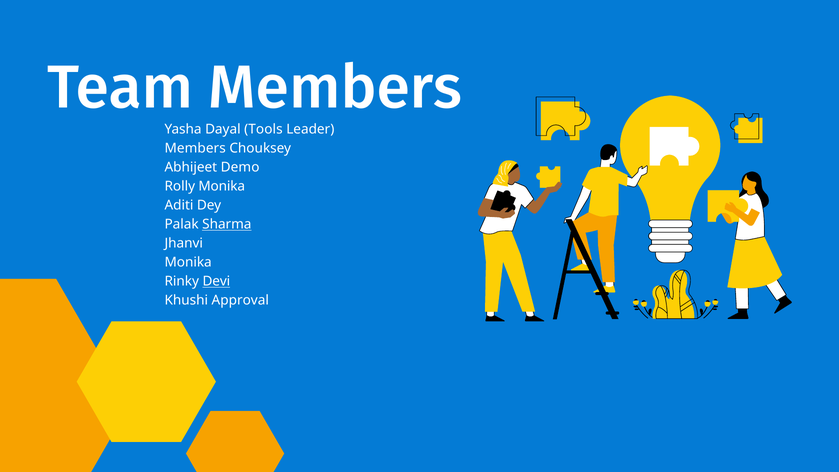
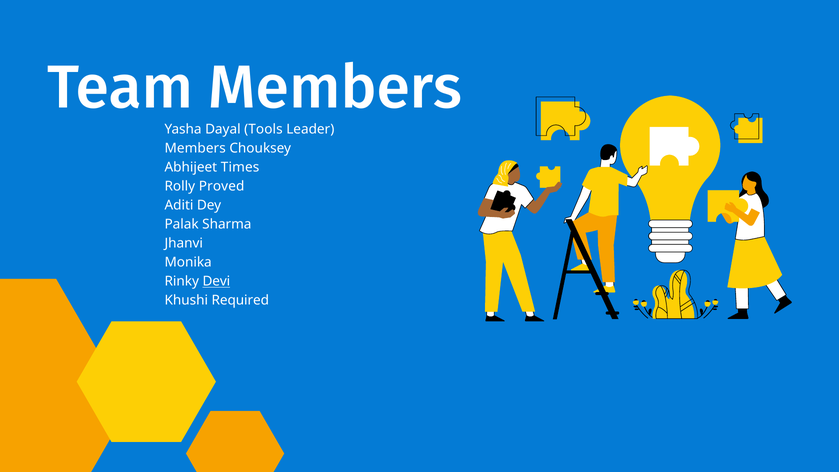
Demo: Demo -> Times (240, 167)
Rolly Monika: Monika -> Proved (222, 186)
Sharma underline: present -> none (227, 224)
Approval: Approval -> Required (240, 300)
